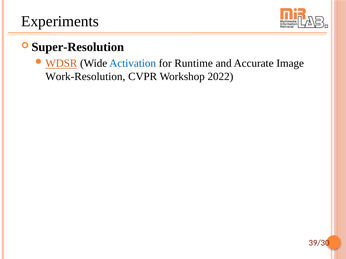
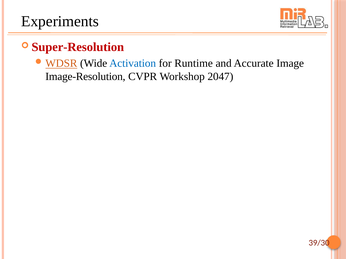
Super-Resolution colour: black -> red (78, 47)
Work-Resolution: Work-Resolution -> Image-Resolution (85, 77)
2022: 2022 -> 2047 (220, 77)
